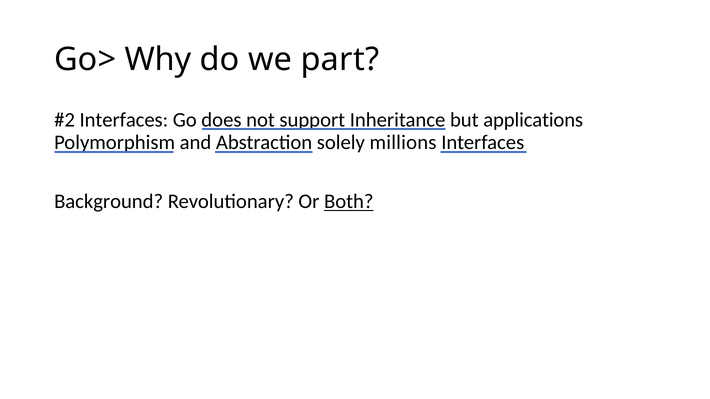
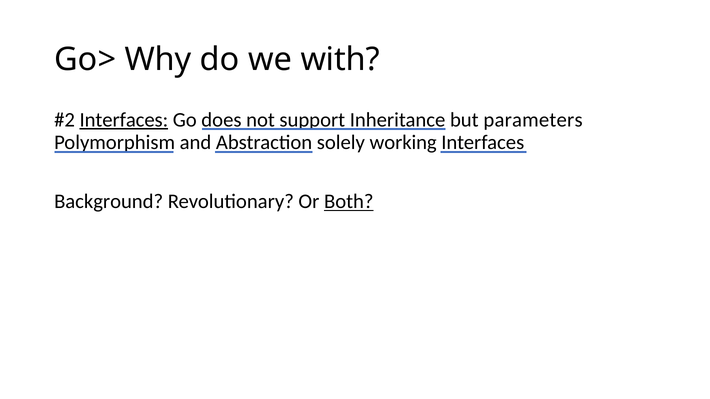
part: part -> with (340, 60)
Interfaces underline: none -> present (124, 120)
applications: applications -> parameters (533, 120)
millions: millions -> working (403, 142)
